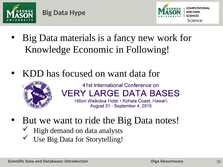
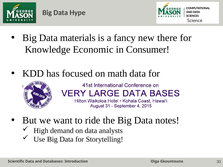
work: work -> there (167, 38)
Following: Following -> Consumer (148, 50)
on want: want -> math (117, 74)
